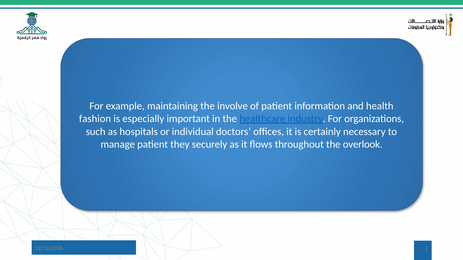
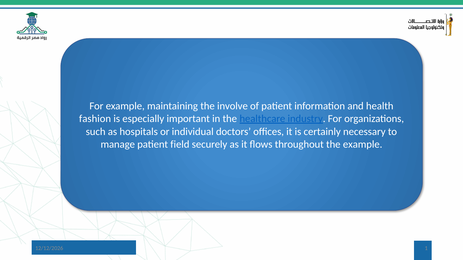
they: they -> field (180, 145)
the overlook: overlook -> example (363, 145)
